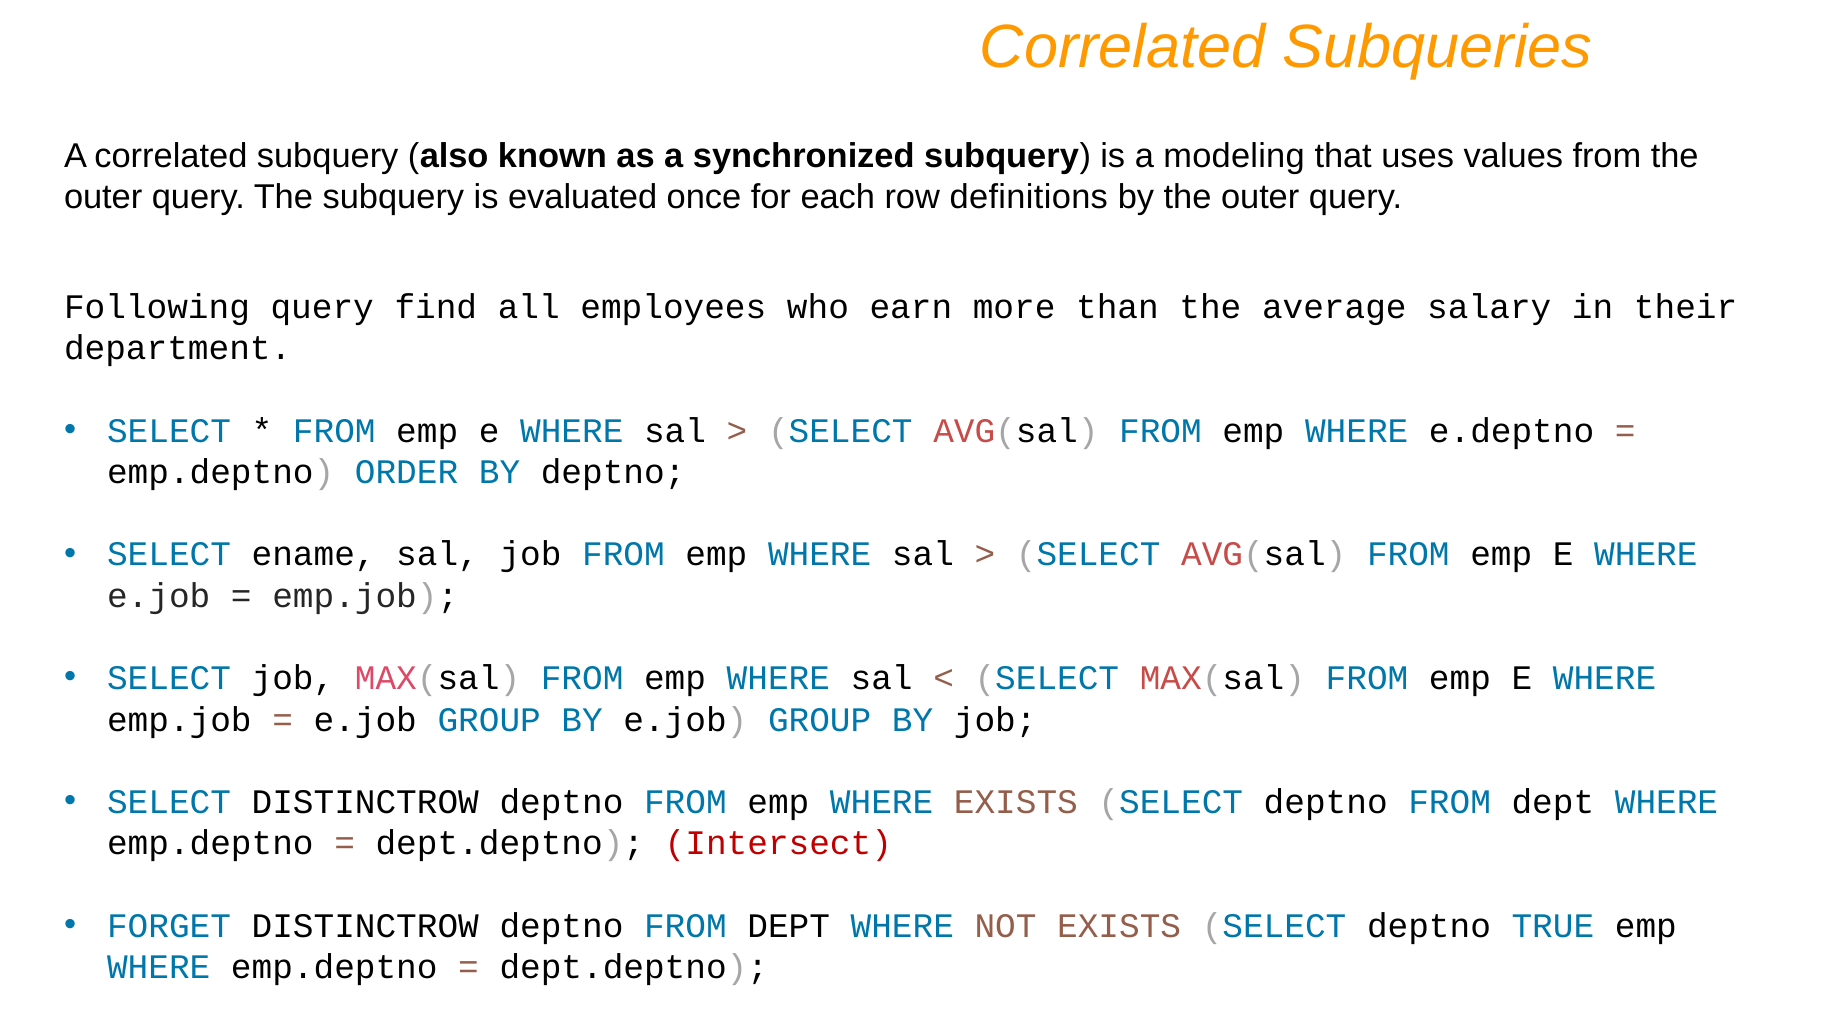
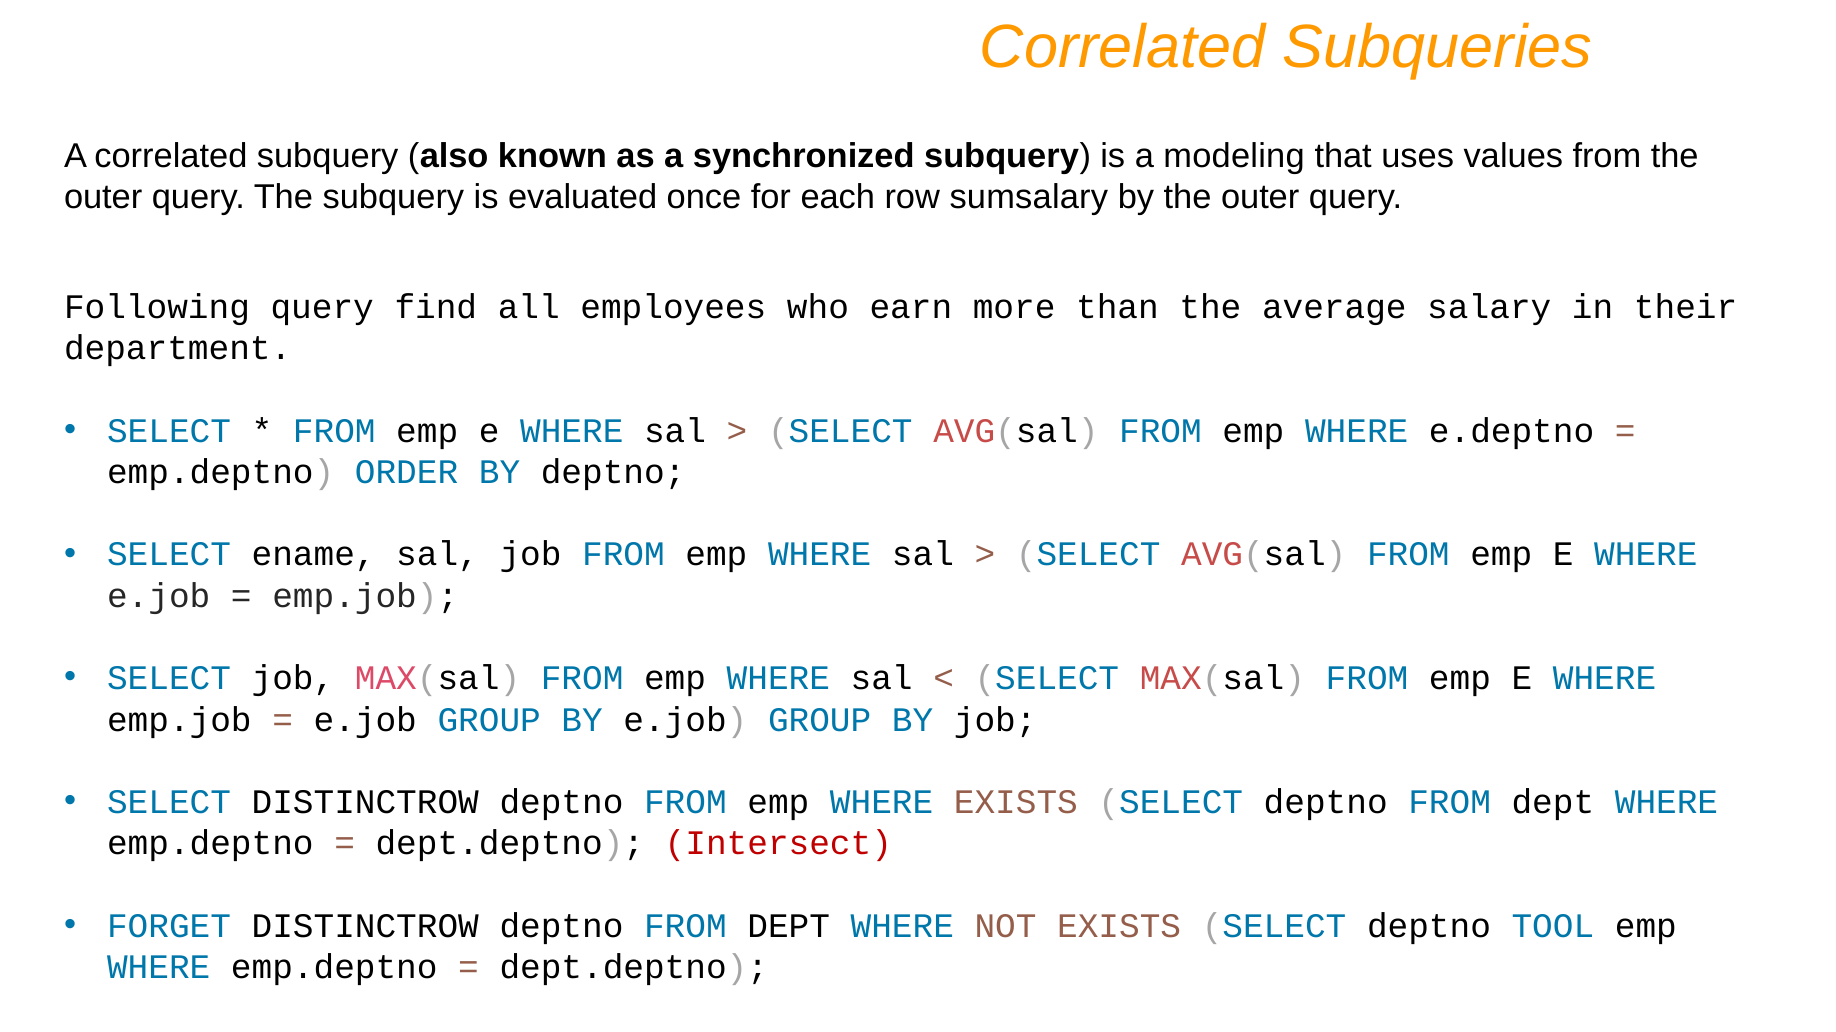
definitions: definitions -> sumsalary (1029, 197)
TRUE: TRUE -> TOOL (1553, 927)
